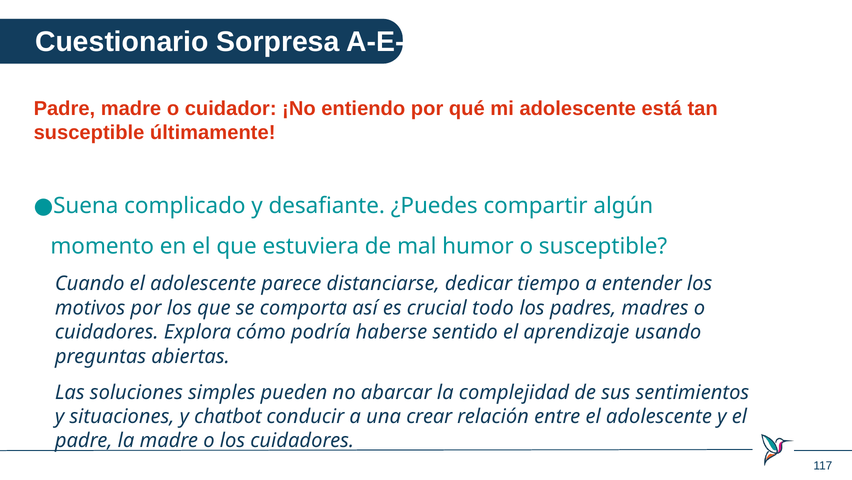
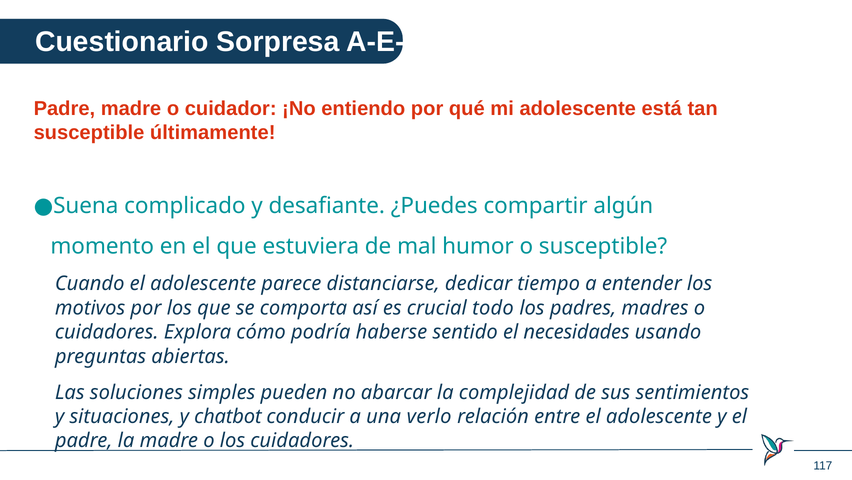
aprendizaje: aprendizaje -> necesidades (577, 332)
crear: crear -> verlo (429, 416)
